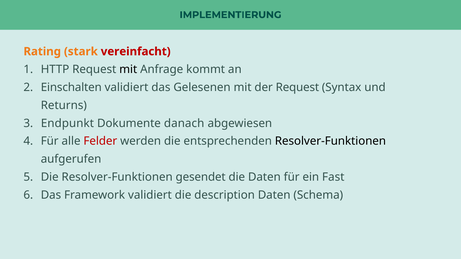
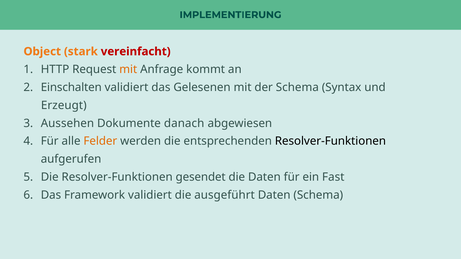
Rating: Rating -> Object (42, 52)
mit colour: black -> orange (128, 70)
der Request: Request -> Schema (297, 87)
Returns: Returns -> Erzeugt (64, 105)
Endpunkt: Endpunkt -> Aussehen (67, 123)
Felder colour: red -> orange (100, 141)
description: description -> ausgeführt (225, 195)
